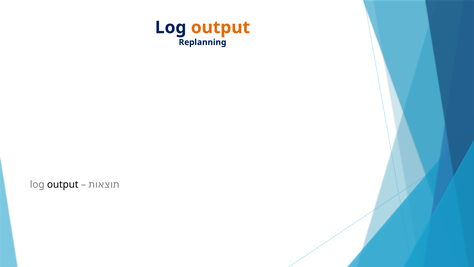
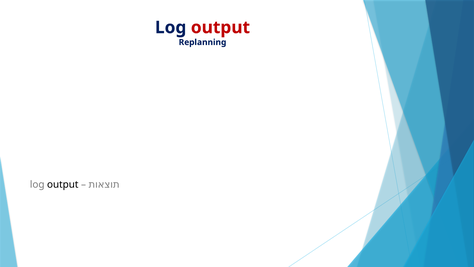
output colour: orange -> red (220, 27)
